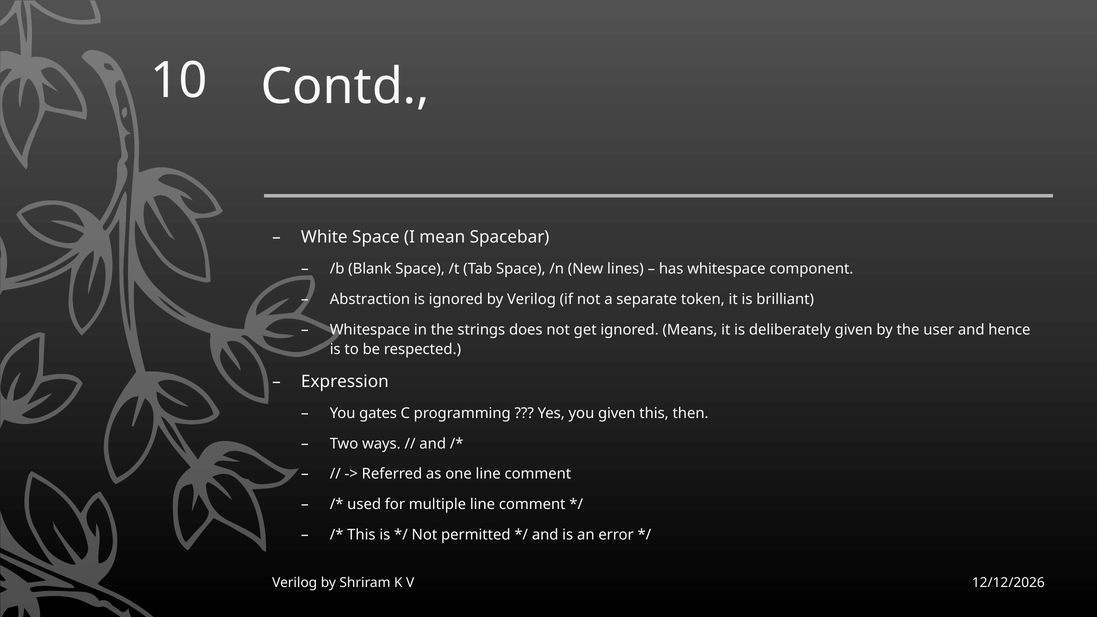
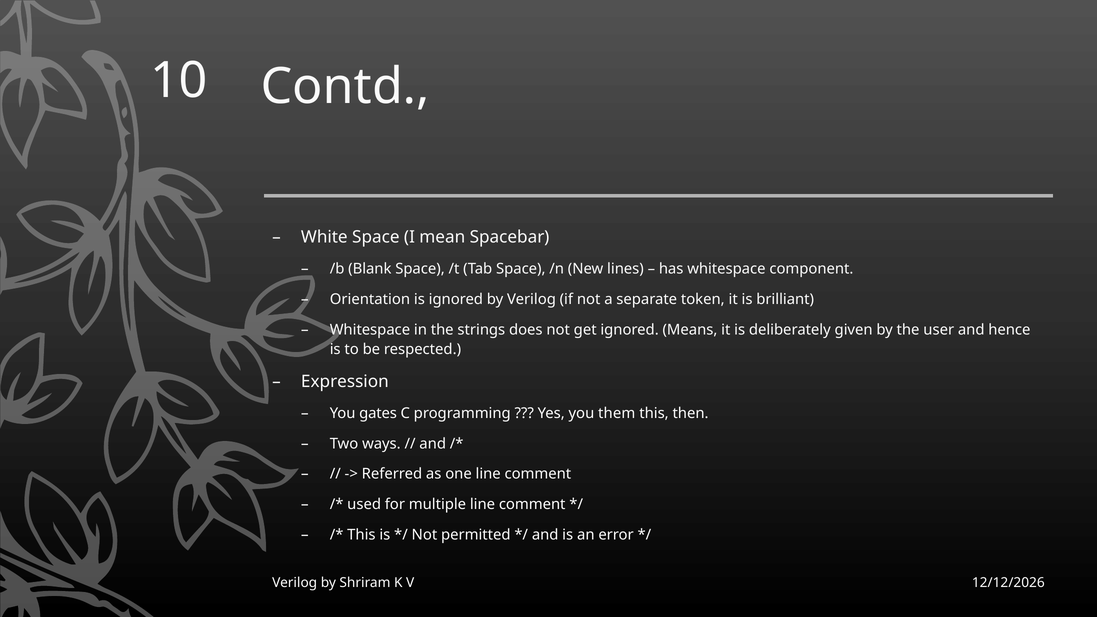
Abstraction: Abstraction -> Orientation (370, 299)
you given: given -> them (617, 413)
